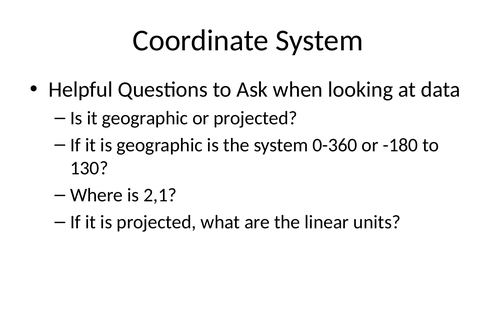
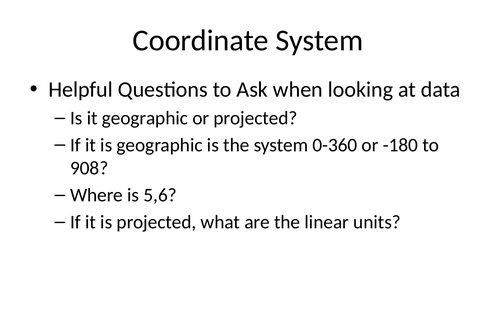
130: 130 -> 908 (89, 168)
2,1: 2,1 -> 5,6 (160, 195)
